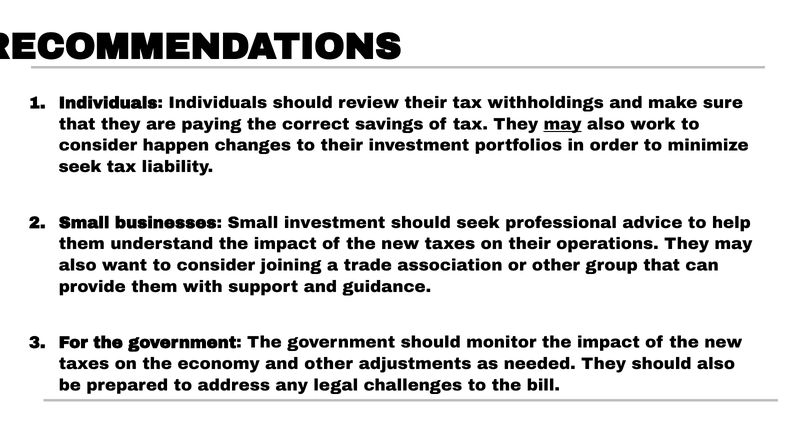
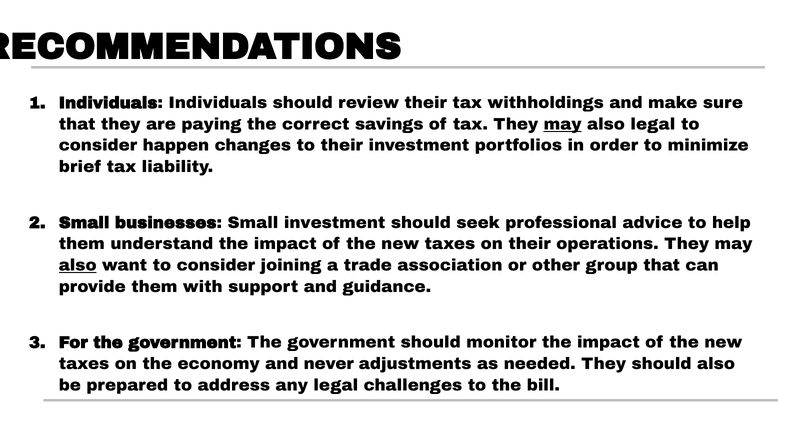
also work: work -> legal (653, 124)
seek: seek -> brief (80, 167)
also underline: none -> present (78, 265)
and other: other -> never (329, 364)
